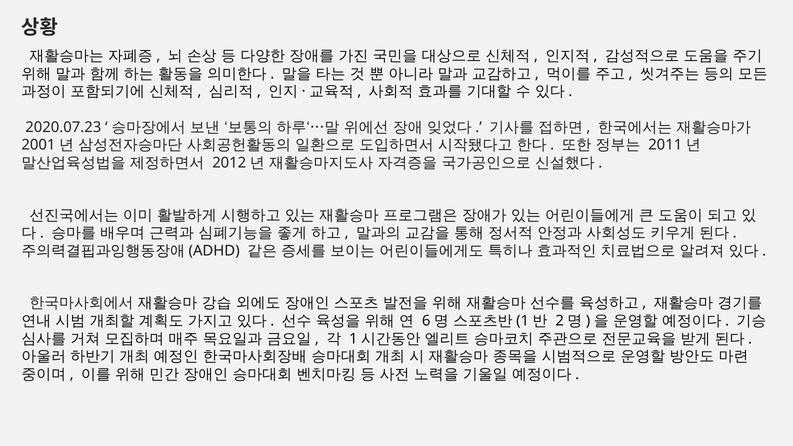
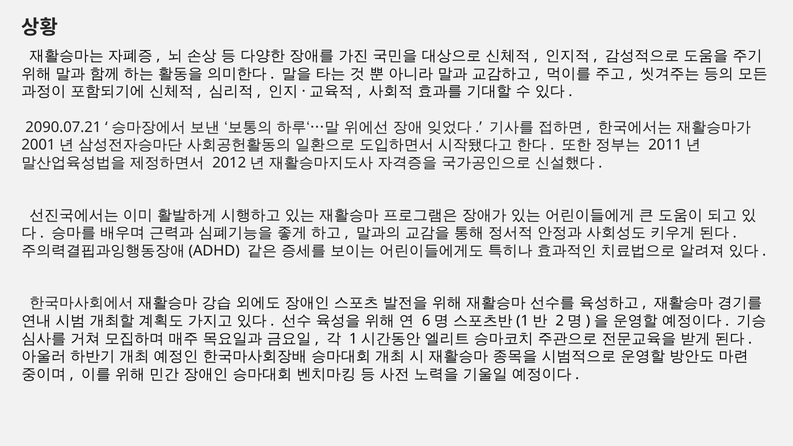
2020.07.23: 2020.07.23 -> 2090.07.21 (63, 127)
